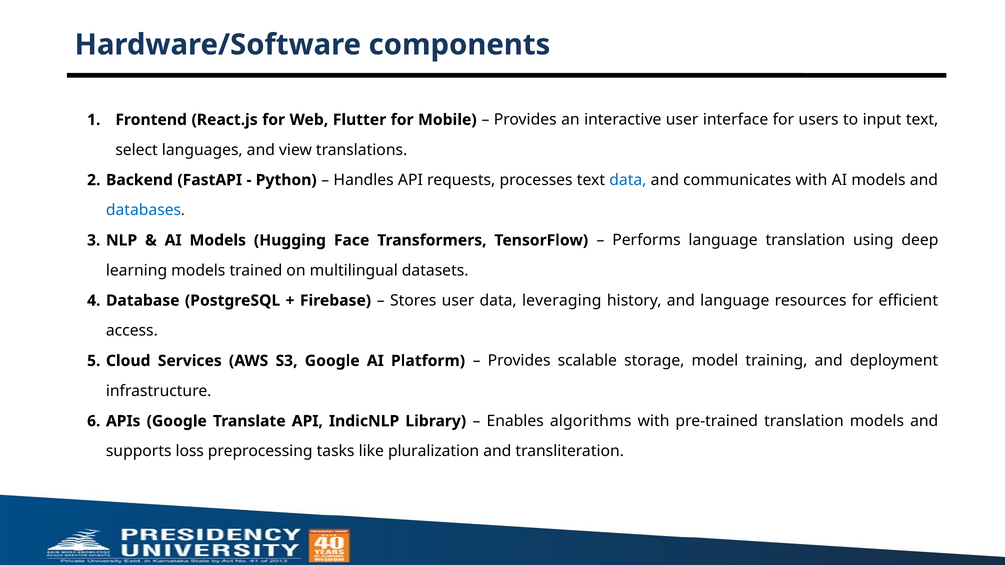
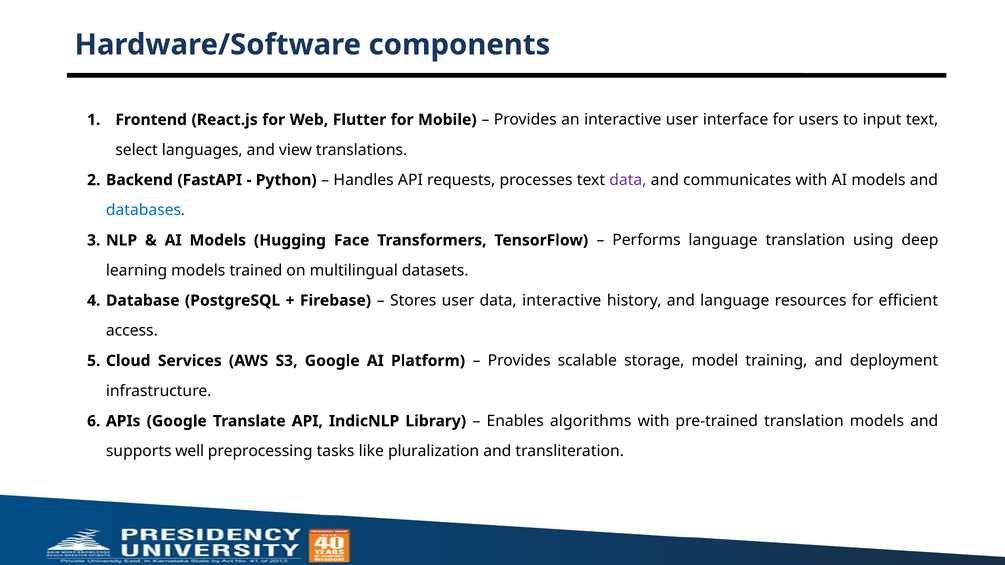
data colour: blue -> purple (628, 180)
data leveraging: leveraging -> interactive (562, 301)
loss: loss -> well (190, 451)
